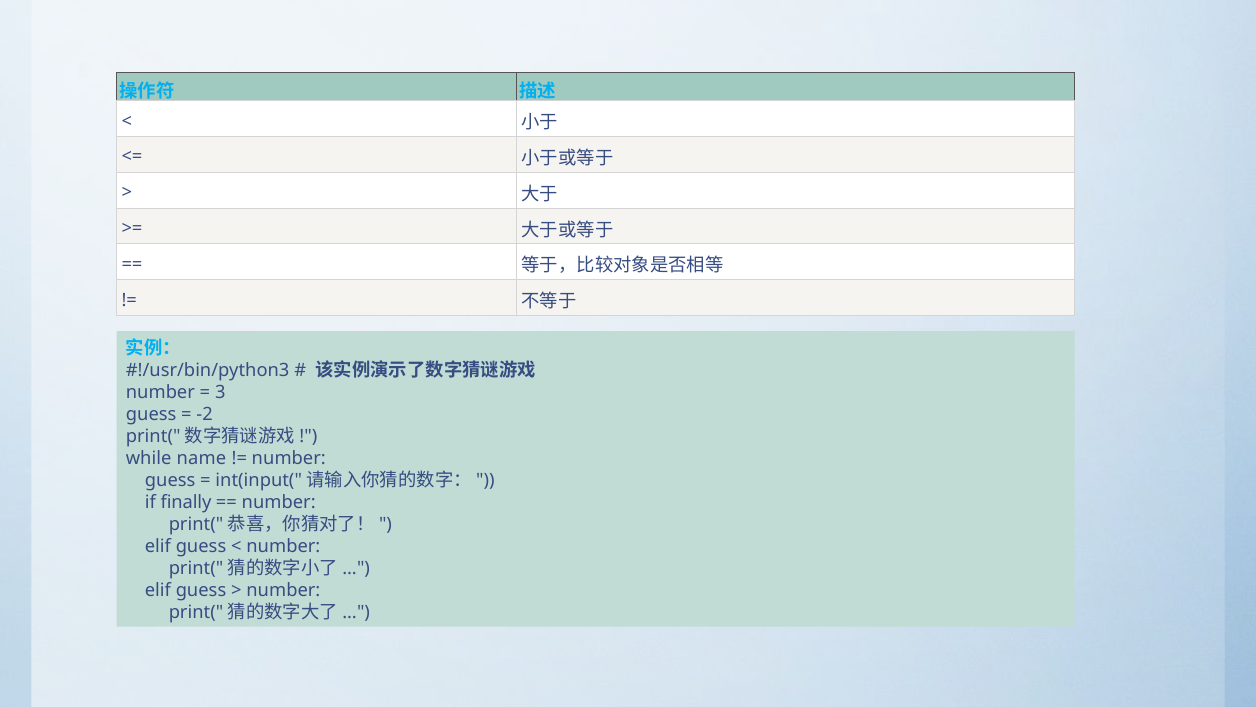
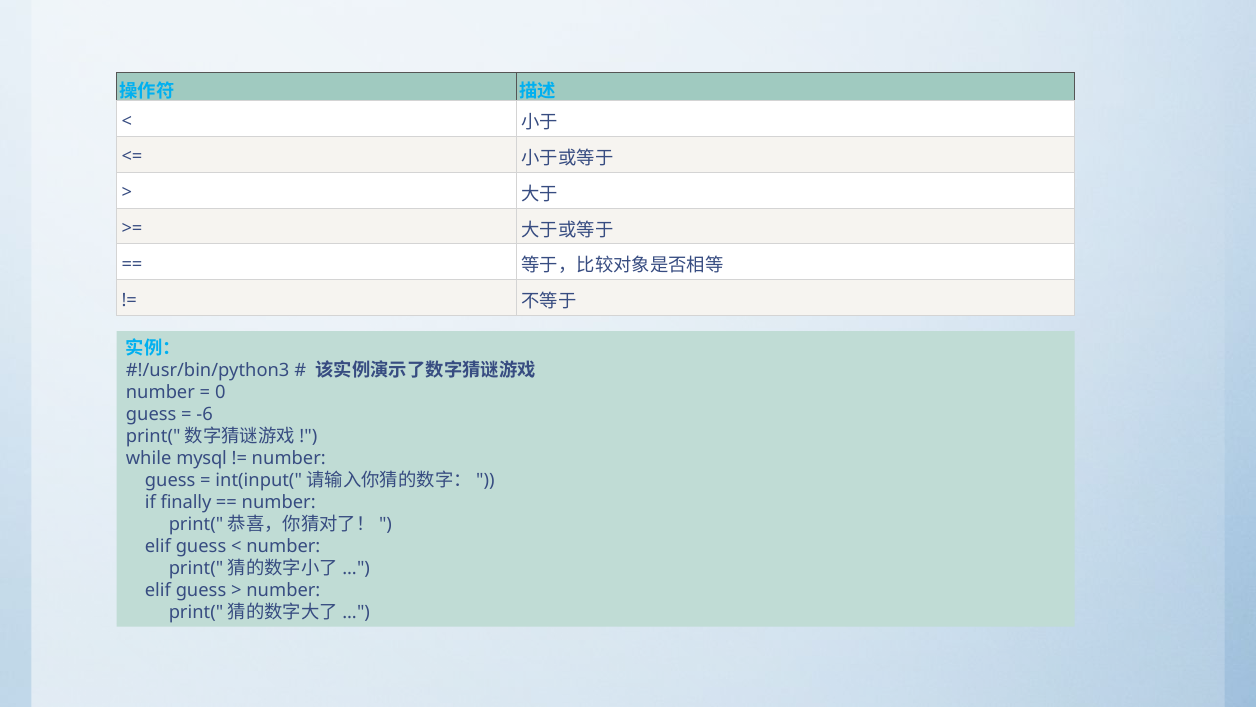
3: 3 -> 0 (220, 392)
-2: -2 -> -6 (205, 414)
name: name -> mysql (202, 458)
